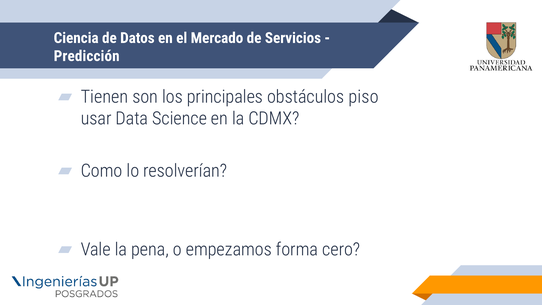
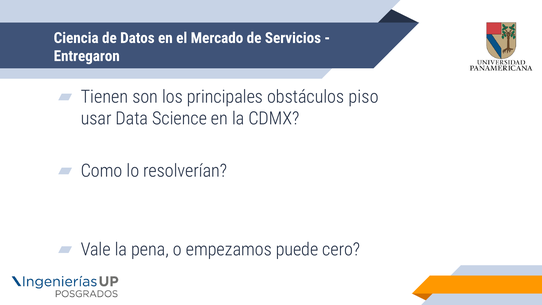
Predicción: Predicción -> Entregaron (87, 56)
forma: forma -> puede (297, 250)
